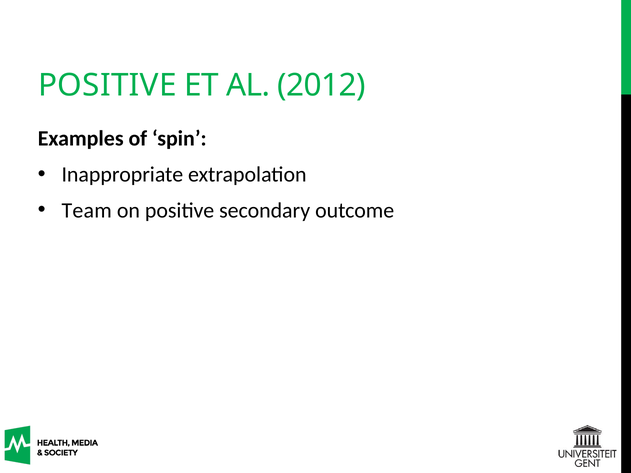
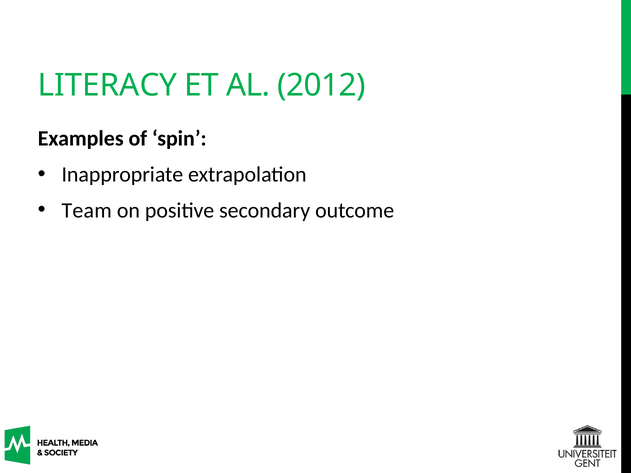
POSITIVE: POSITIVE -> LITERACY (108, 85)
